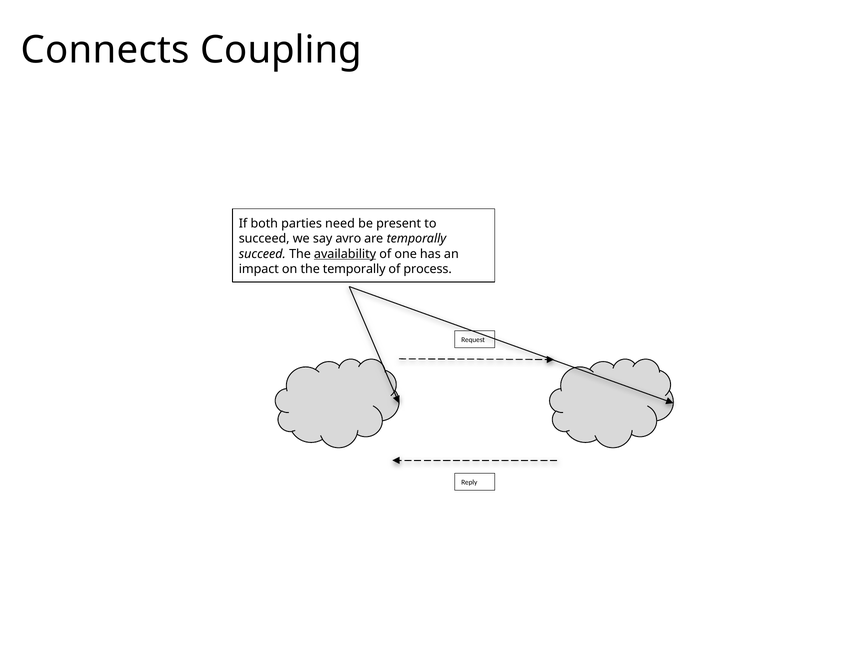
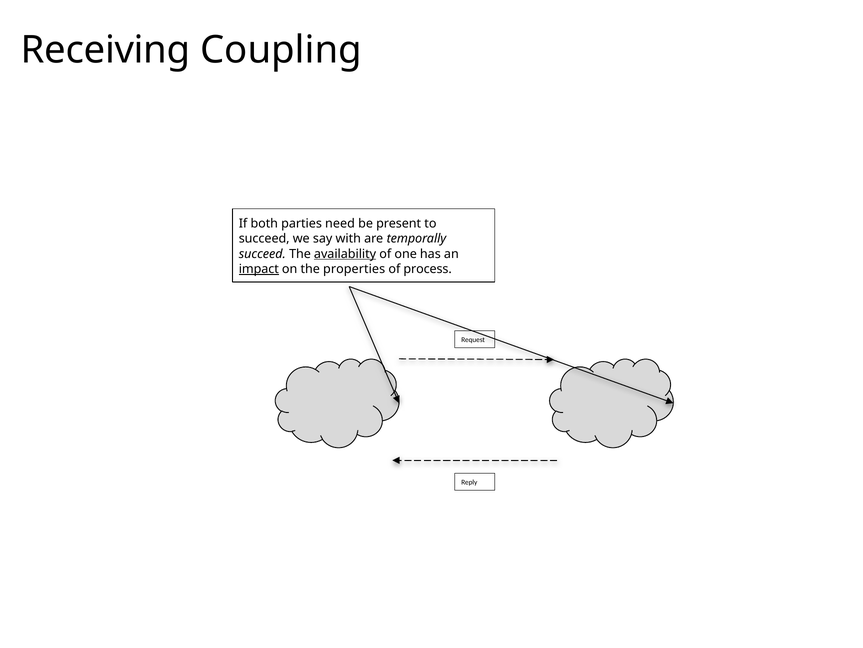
Connects: Connects -> Receiving (106, 50)
avro: avro -> with (348, 239)
impact underline: none -> present (259, 269)
the temporally: temporally -> properties (354, 269)
